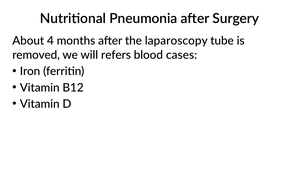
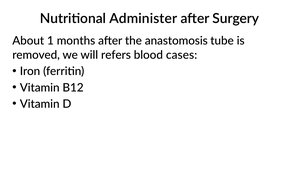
Pneumonia: Pneumonia -> Administer (143, 19)
4: 4 -> 1 (50, 41)
laparoscopy: laparoscopy -> anastomosis (176, 41)
